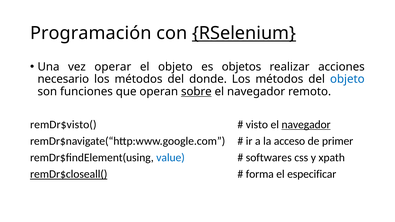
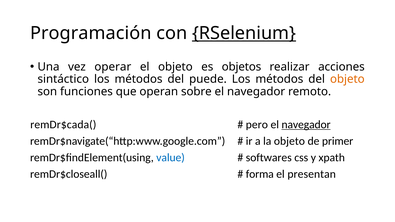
necesario: necesario -> sintáctico (63, 79)
donde: donde -> puede (208, 79)
objeto colour: blue -> orange (347, 79)
sobre underline: present -> none (196, 92)
remDr$visto(: remDr$visto( -> remDr$cada( (63, 125)
visto: visto -> pero (257, 125)
la acceso: acceso -> objeto (289, 141)
remDr$closeall( underline: present -> none (69, 174)
especificar: especificar -> presentan (312, 174)
